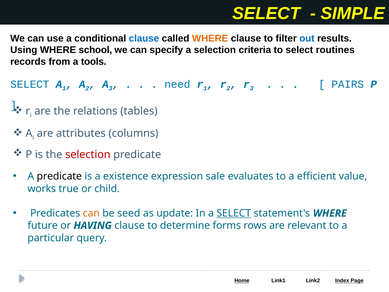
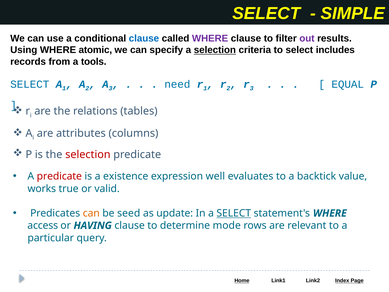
WHERE colour: orange -> purple (210, 38)
out colour: blue -> purple (307, 38)
school: school -> atomic (95, 50)
selection underline: none -> present (215, 50)
routines: routines -> includes (335, 50)
PAIRS: PAIRS -> EQUAL (348, 84)
predicate colour: black -> red (59, 176)
sale: sale -> well (215, 176)
efficient: efficient -> backtick (317, 176)
child: child -> valid (107, 188)
future: future -> access (43, 225)
forms: forms -> mode (227, 225)
